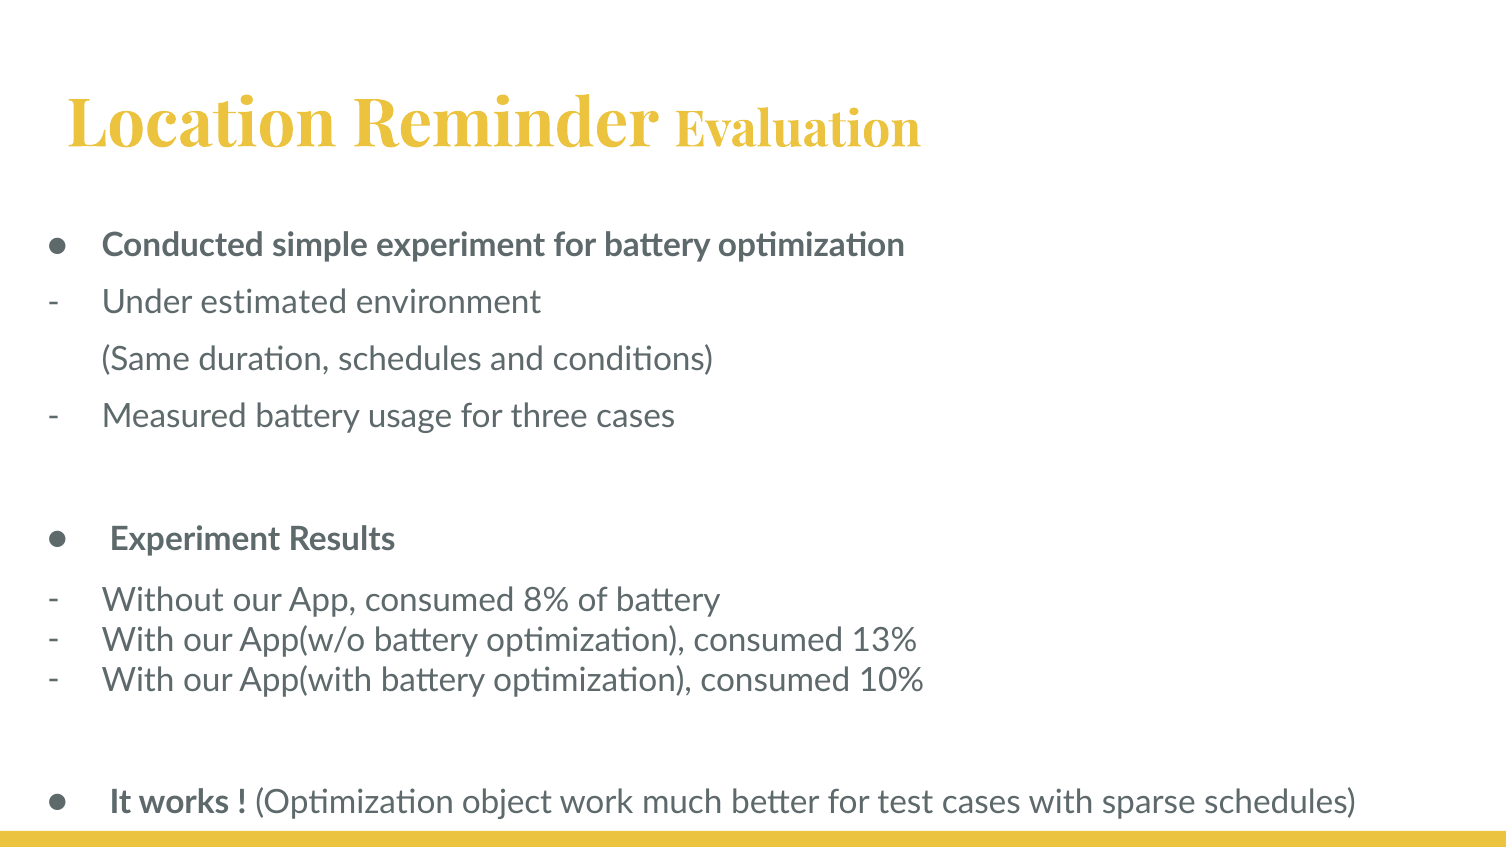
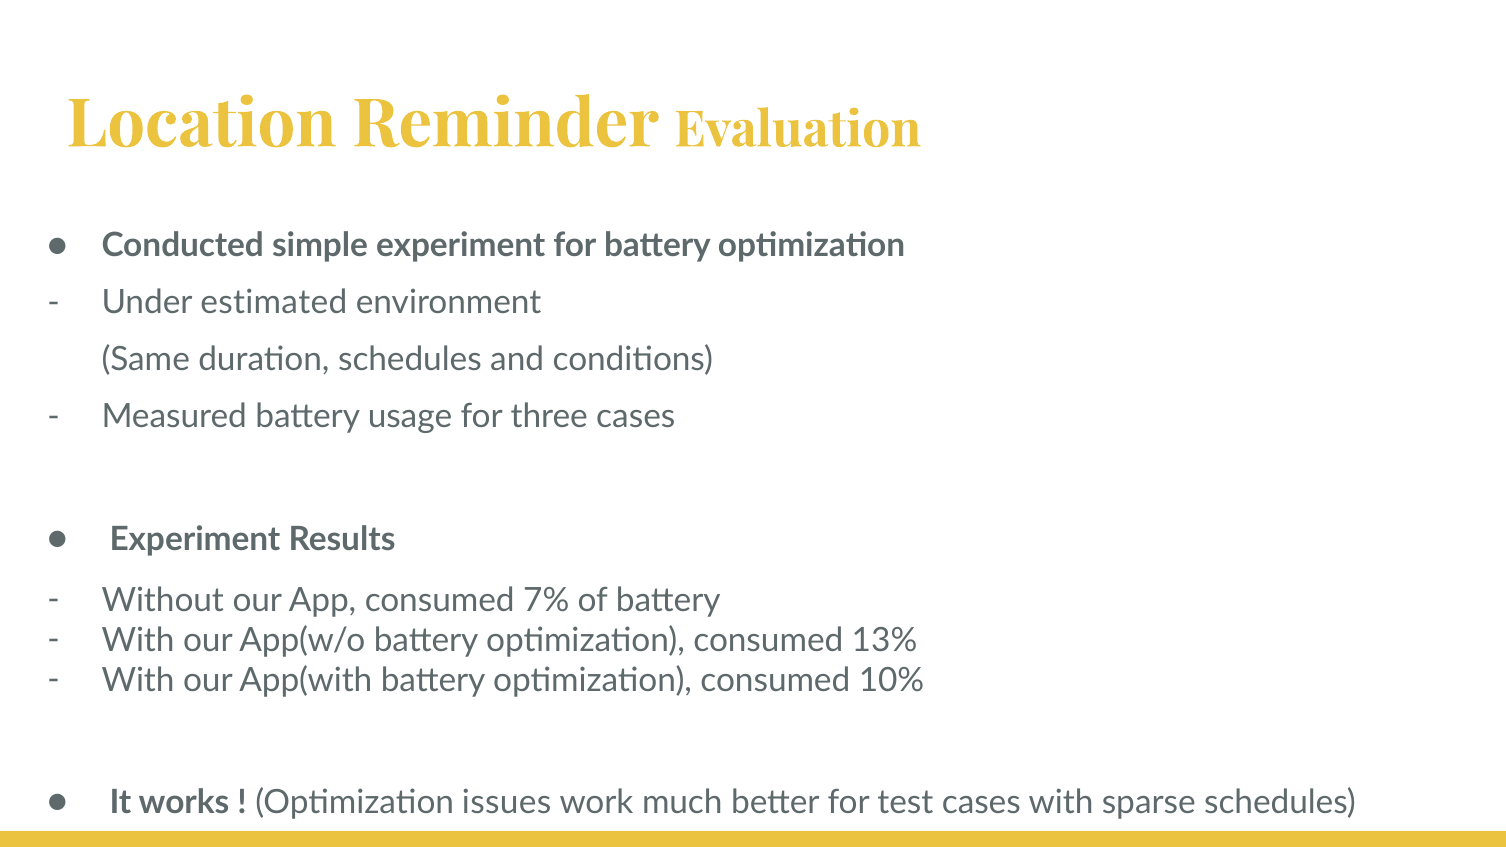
8%: 8% -> 7% (546, 600)
object: object -> issues (507, 803)
